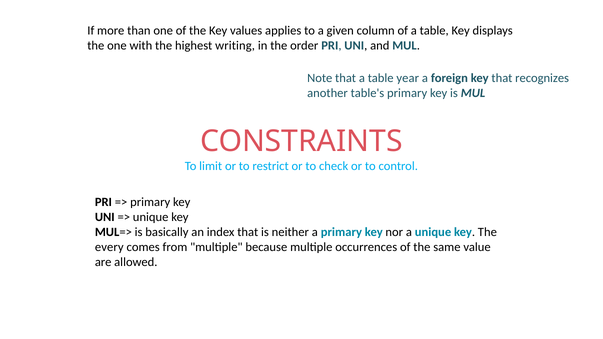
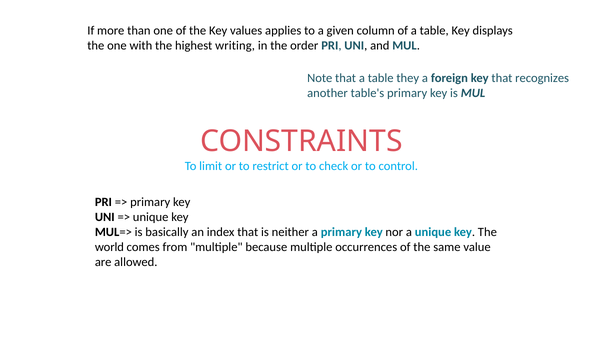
year: year -> they (408, 78)
every: every -> world (109, 247)
